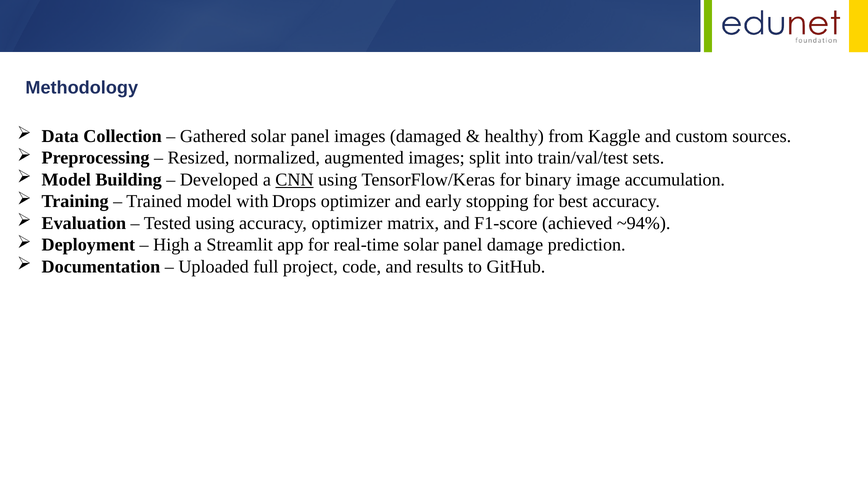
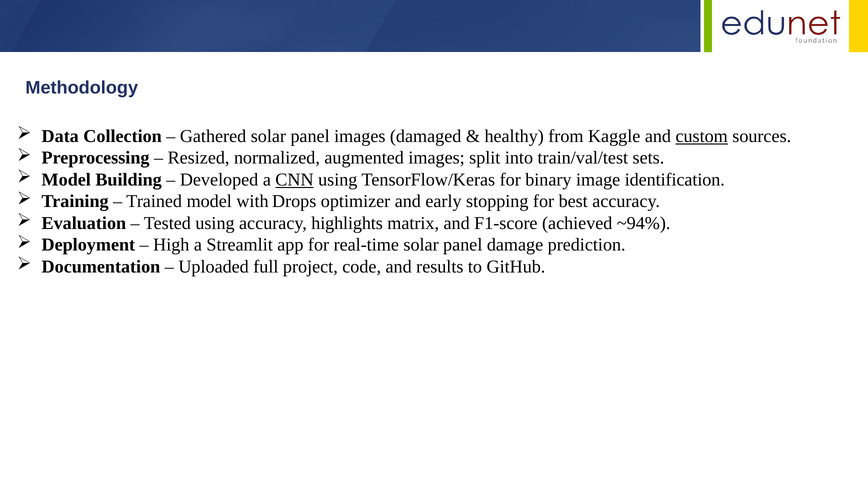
custom underline: none -> present (702, 136)
accumulation: accumulation -> identification (675, 179)
accuracy optimizer: optimizer -> highlights (347, 223)
